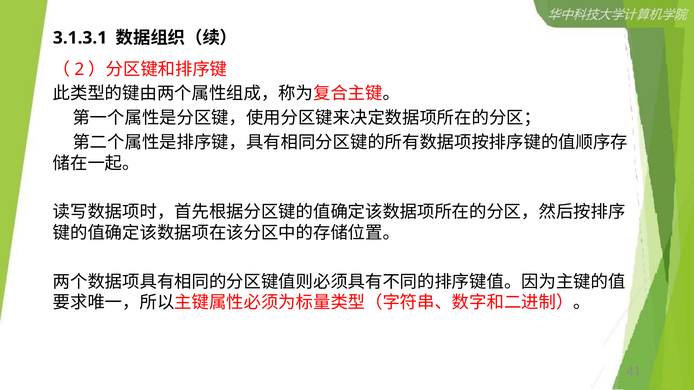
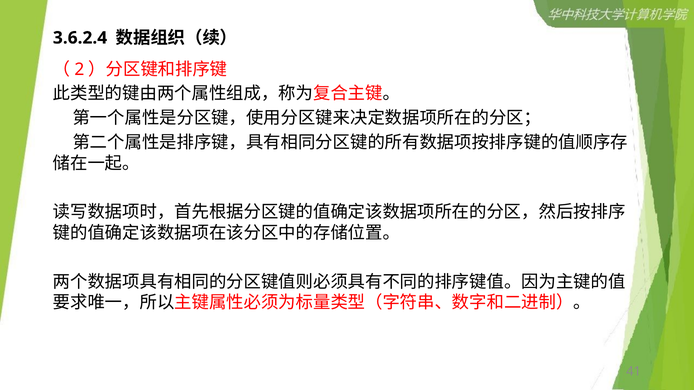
3.1.3.1: 3.1.3.1 -> 3.6.2.4 (80, 38)
